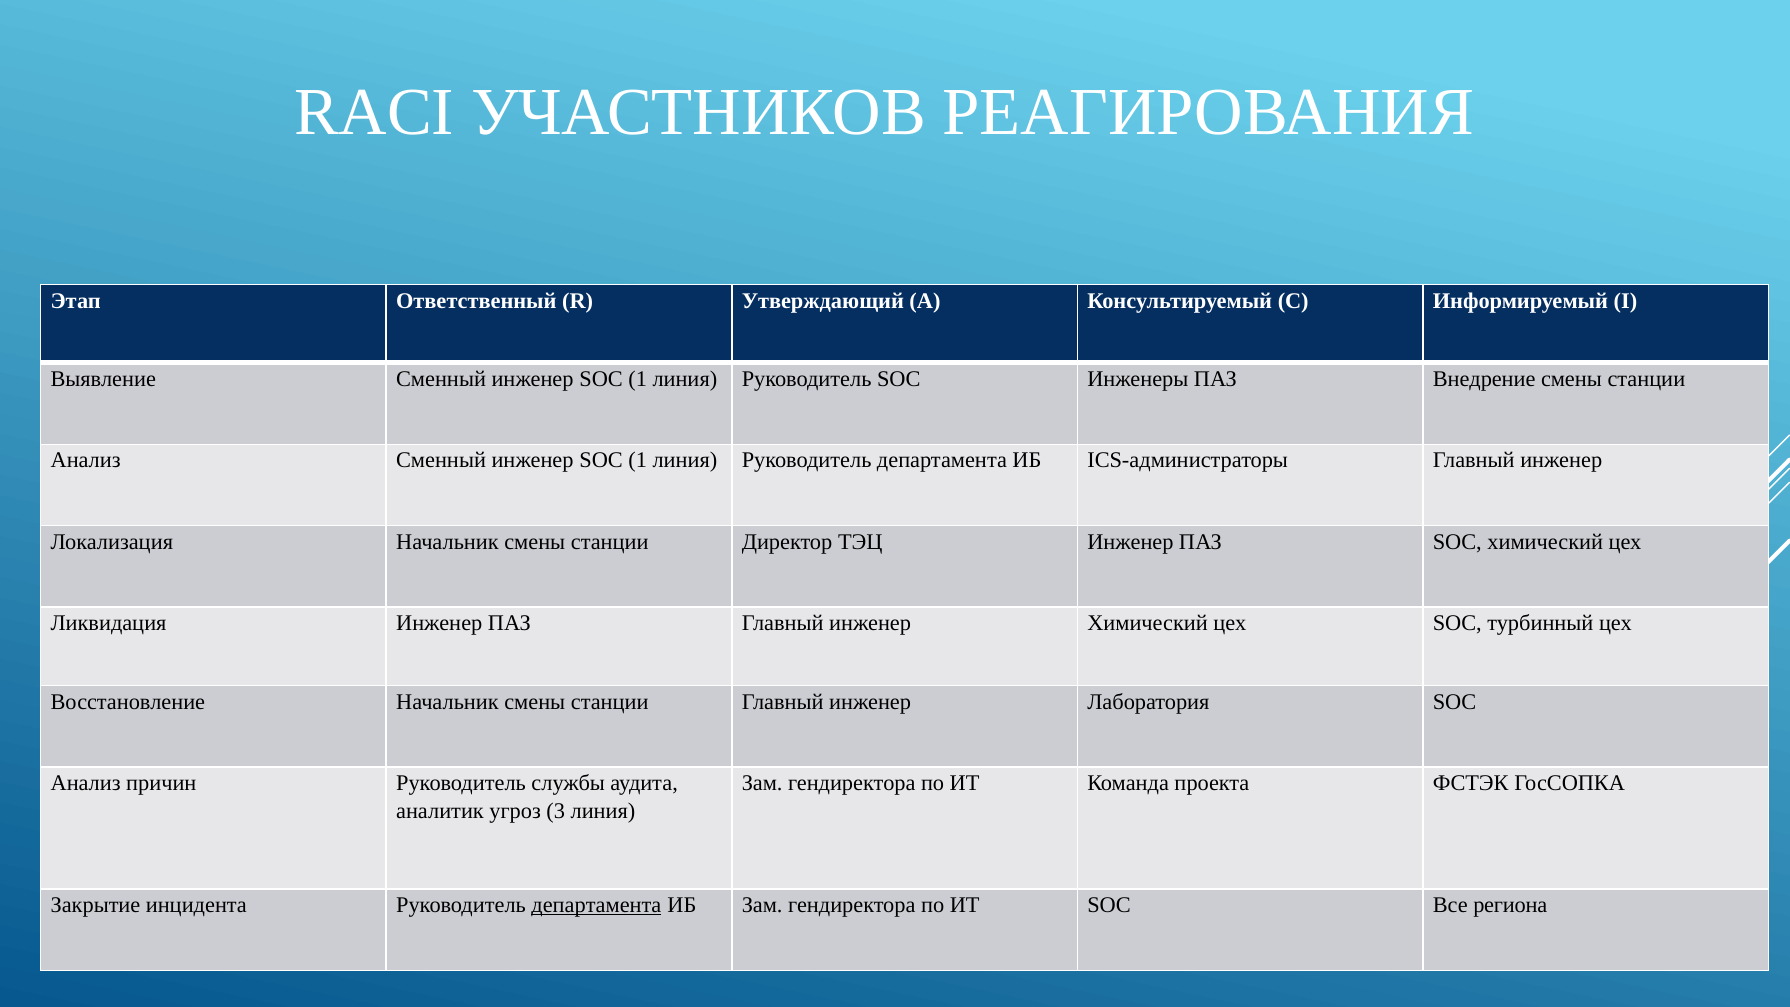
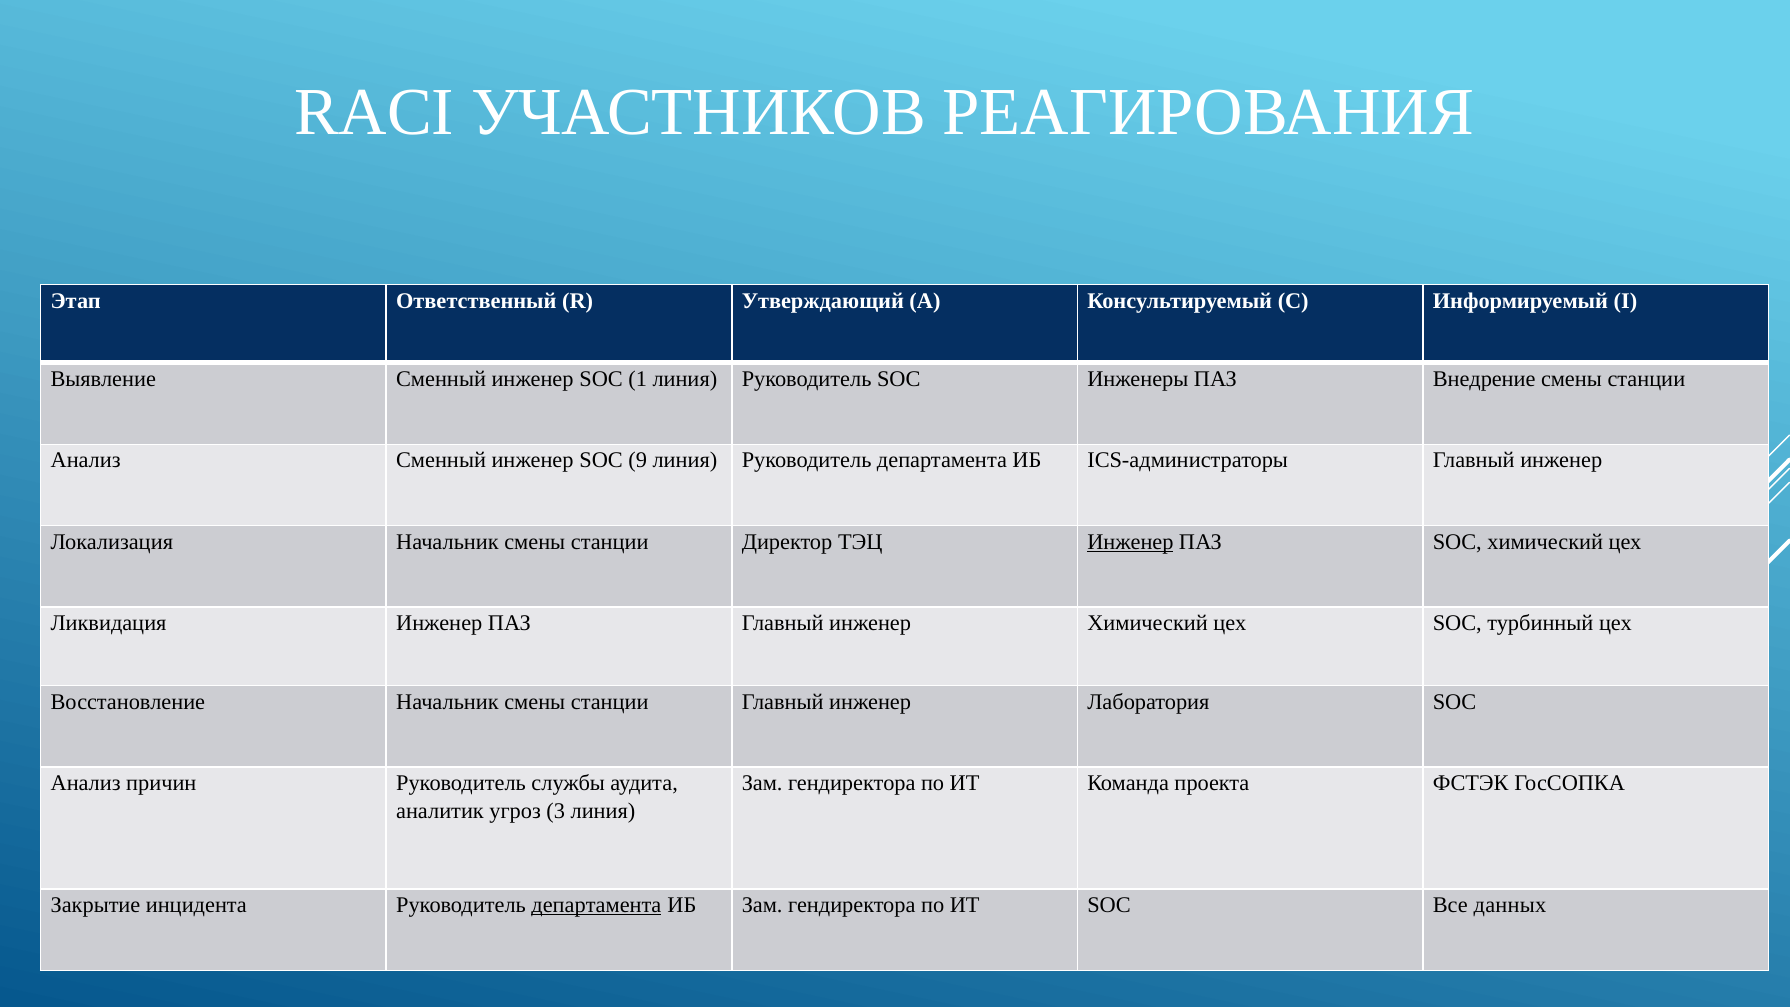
1: 1 -> 9 (638, 460)
Инженер underline: none -> present (1130, 542)
региона: региона -> данных (1510, 905)
